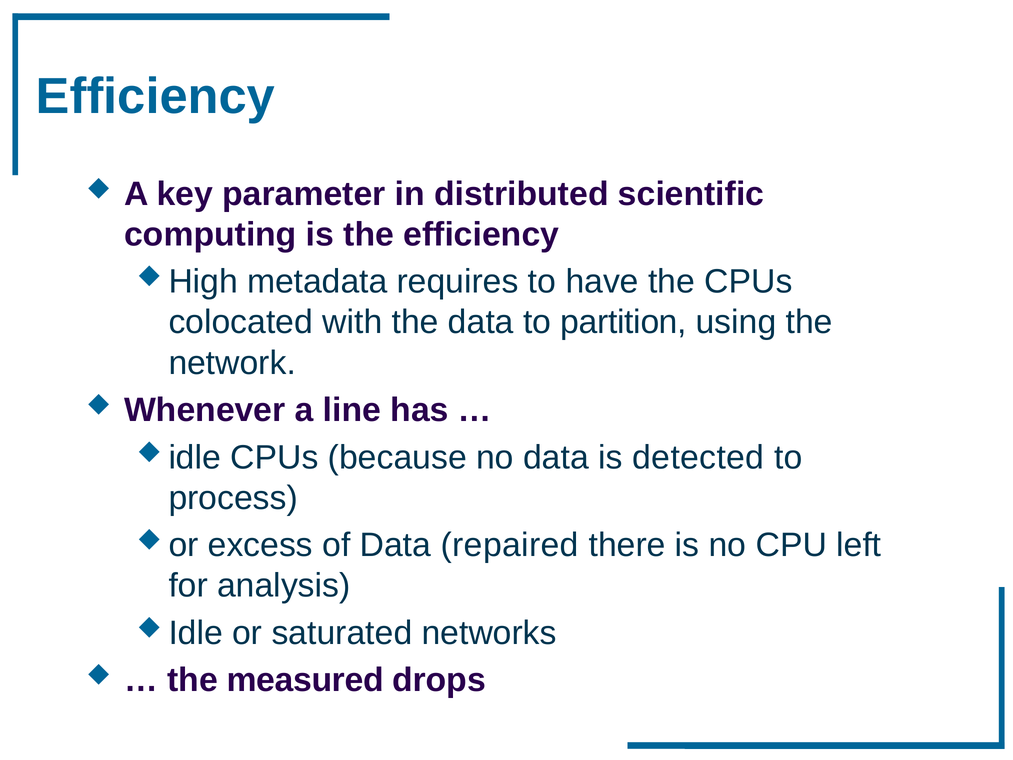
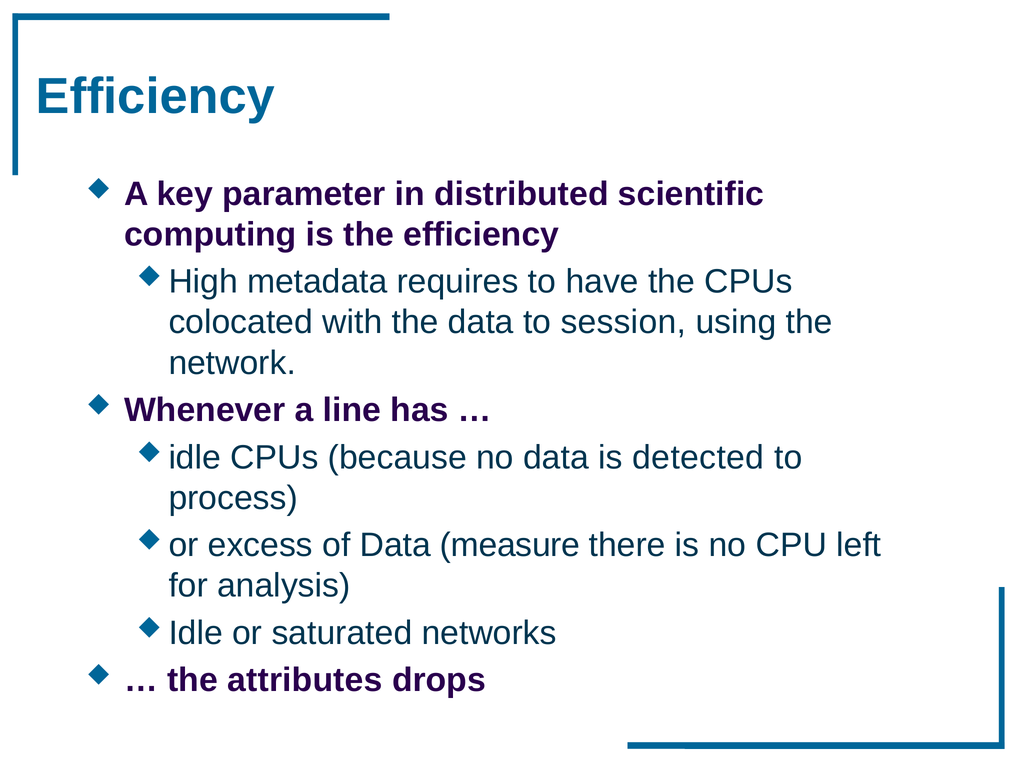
partition: partition -> session (623, 322)
repaired: repaired -> measure (510, 545)
measured: measured -> attributes (305, 680)
